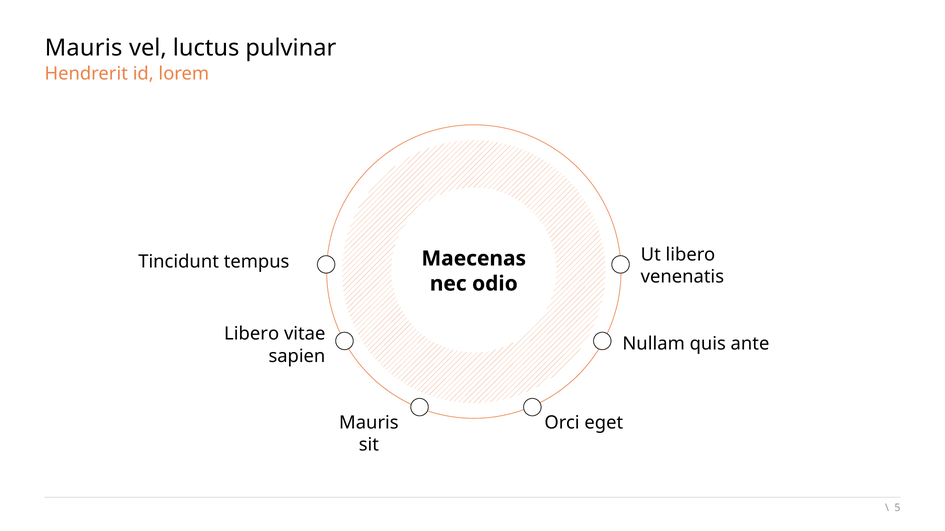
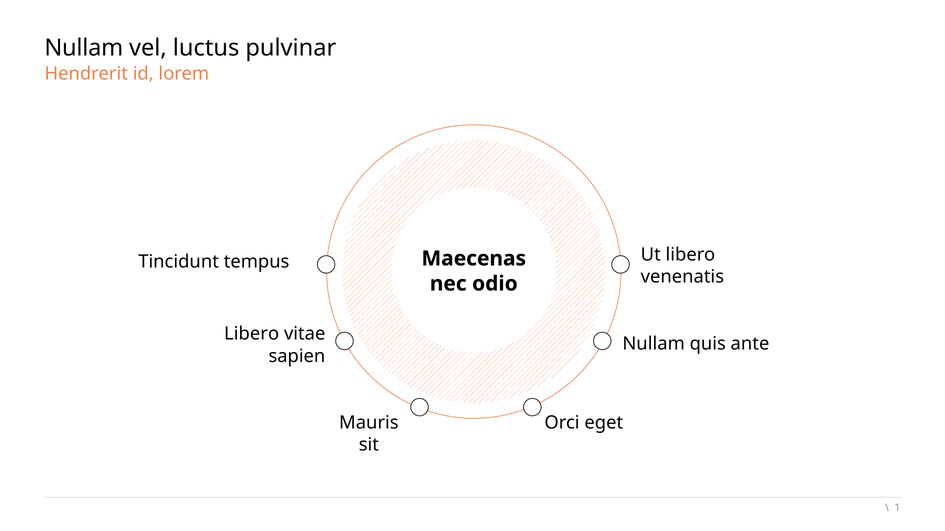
Mauris: Mauris -> Nullam (84, 48)
5: 5 -> 1 (897, 509)
